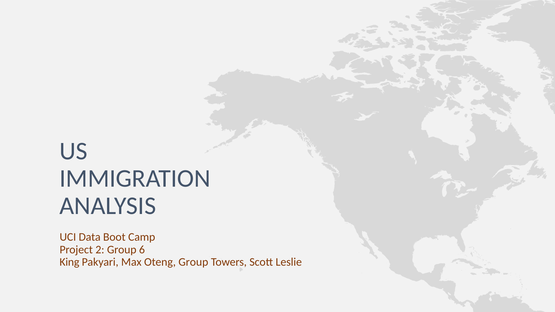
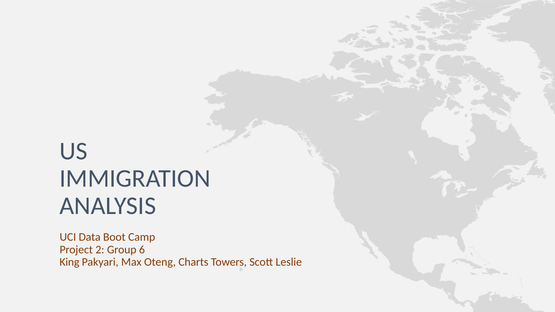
Oteng Group: Group -> Charts (193, 262)
